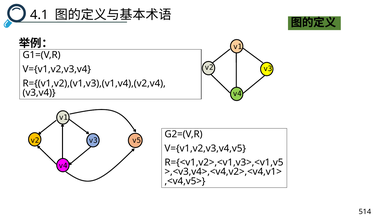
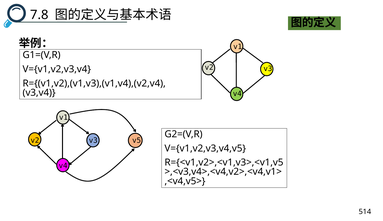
4.1: 4.1 -> 7.8 (39, 15)
